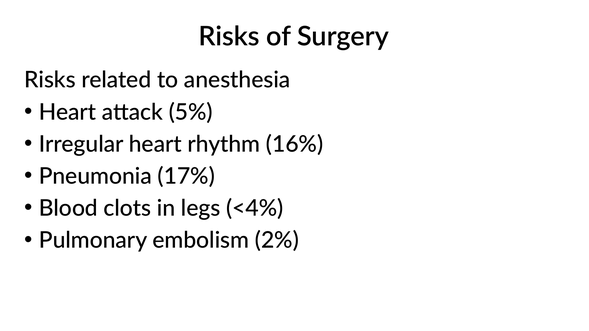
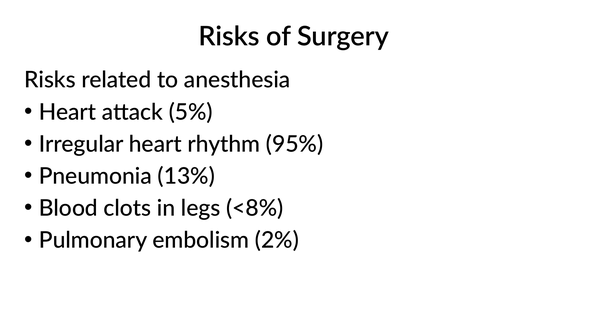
16%: 16% -> 95% (295, 144)
17%: 17% -> 13% (186, 176)
<4%: <4% -> <8% (255, 209)
